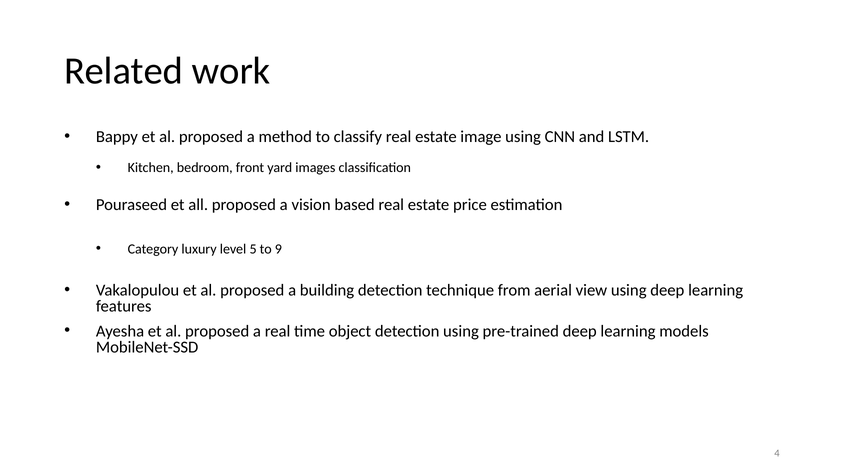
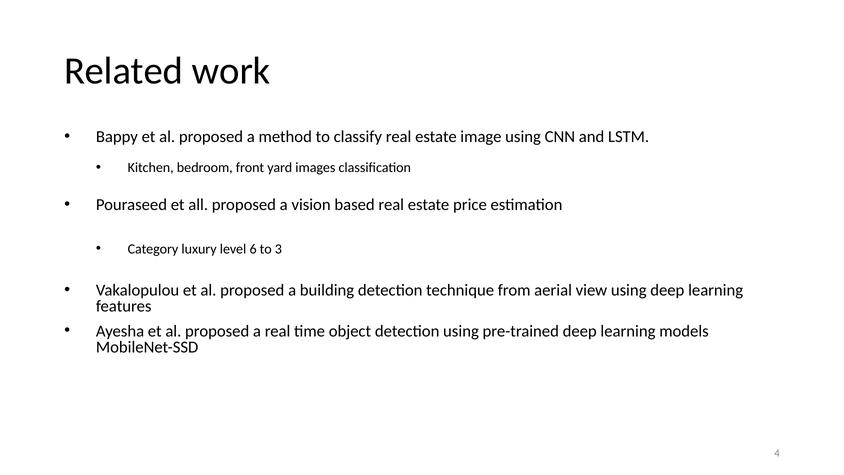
5: 5 -> 6 (253, 249)
9: 9 -> 3 (278, 249)
